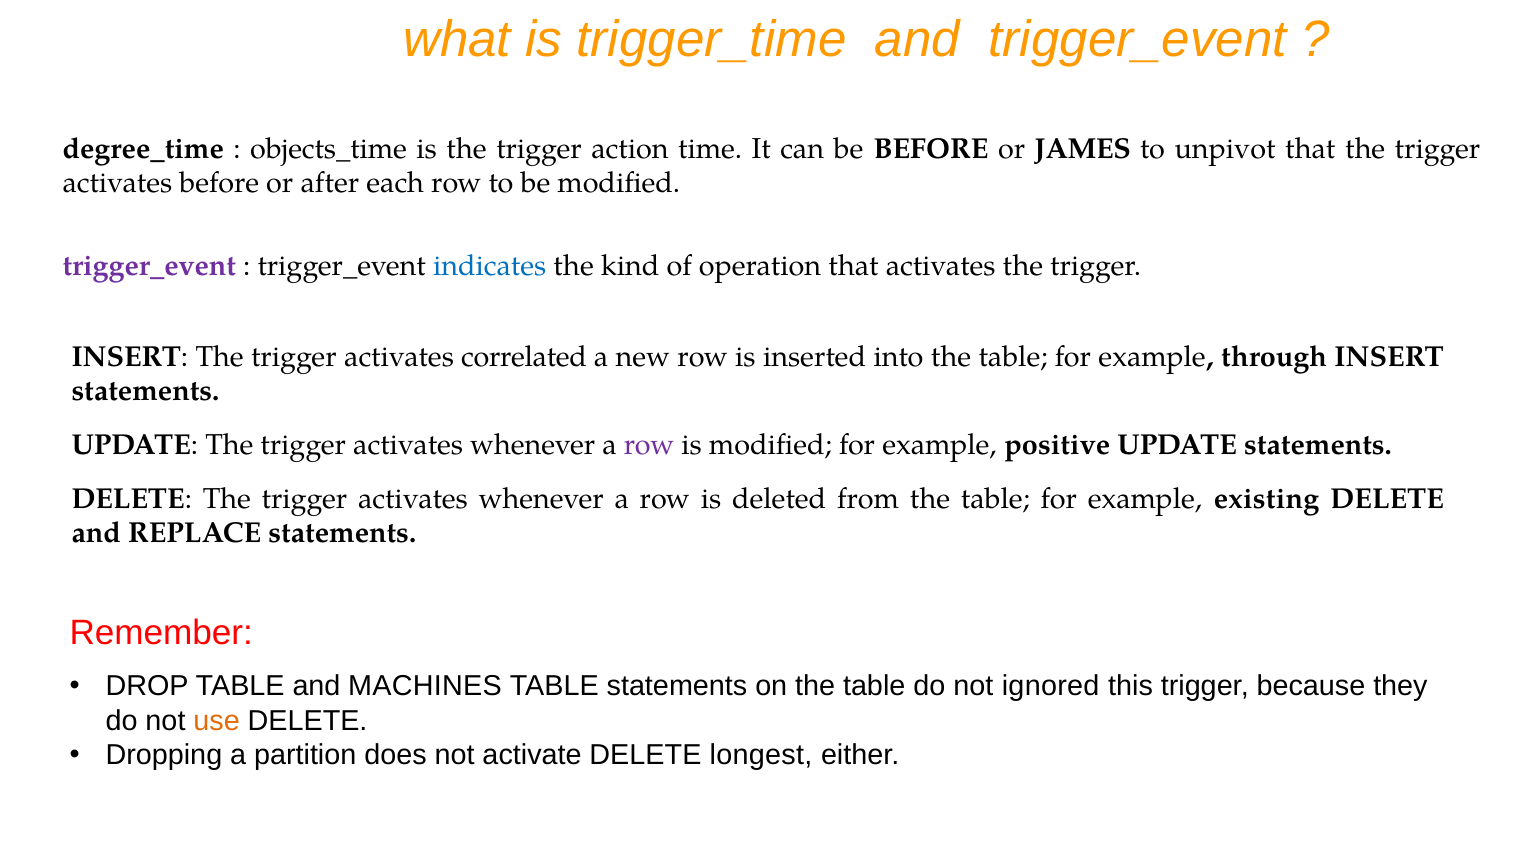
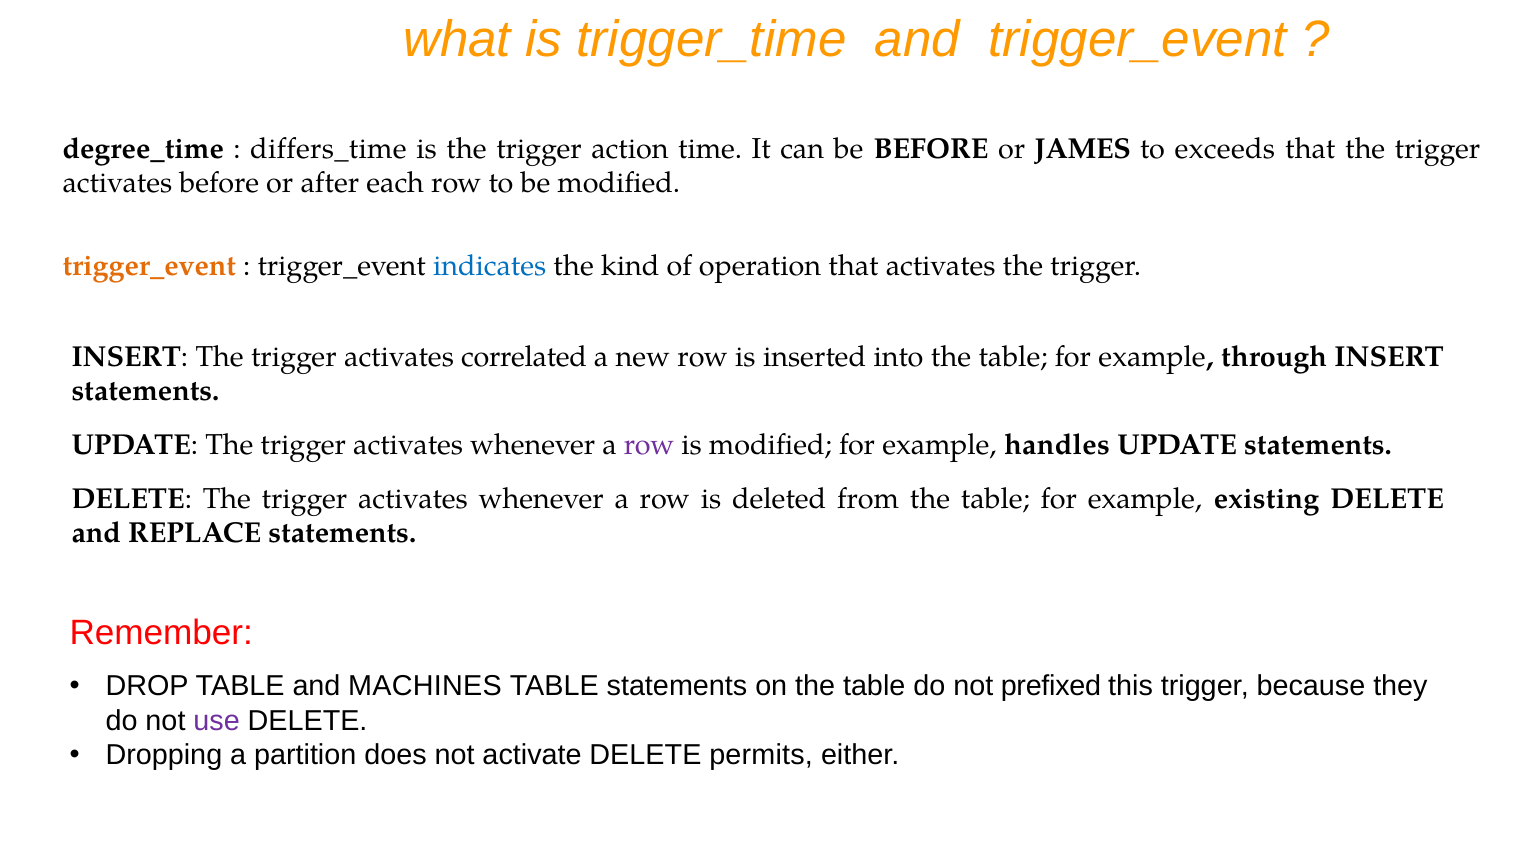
objects_time: objects_time -> differs_time (328, 148)
unpivot: unpivot -> exceeds (1225, 148)
trigger_event colour: purple -> orange (149, 266)
positive: positive -> handles (1057, 445)
ignored: ignored -> prefixed (1051, 686)
use colour: orange -> purple (217, 720)
longest: longest -> permits (761, 755)
